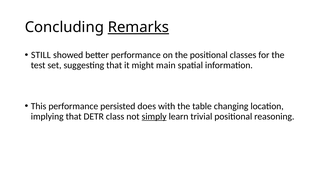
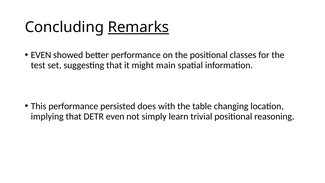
STILL: STILL -> EVEN (41, 55)
DETR class: class -> even (115, 116)
simply underline: present -> none (154, 116)
